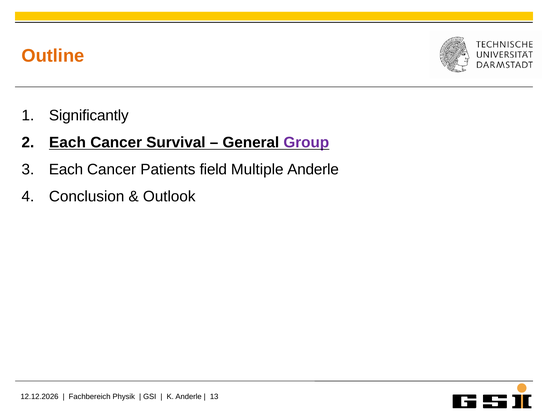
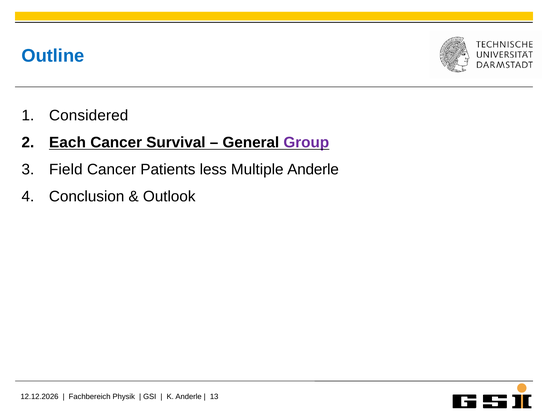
Outline colour: orange -> blue (53, 56)
Significantly: Significantly -> Considered (89, 116)
Each: Each -> Field (66, 170)
field: field -> less (213, 170)
